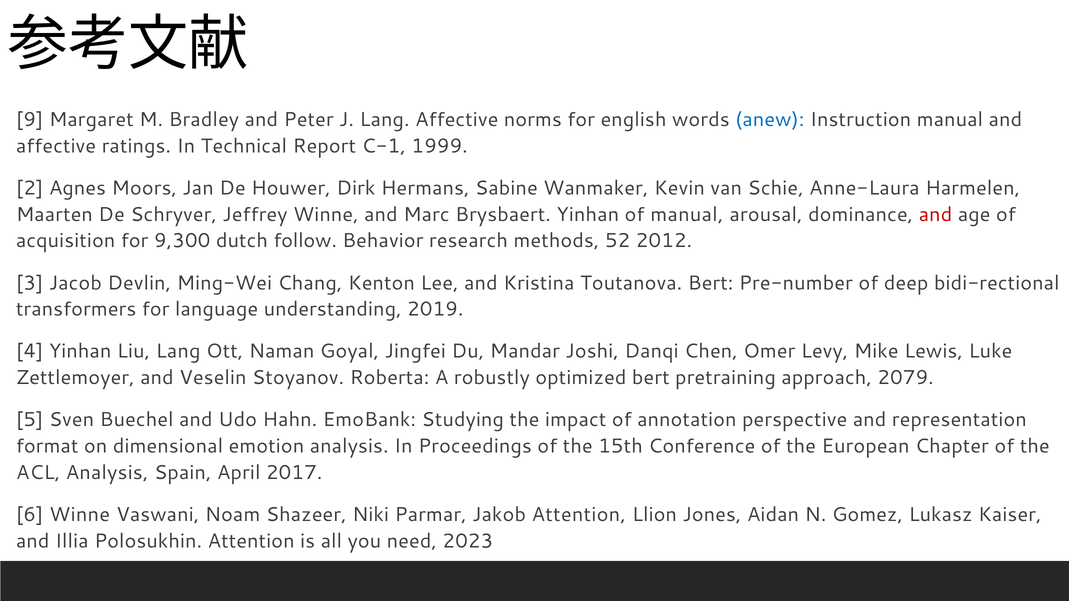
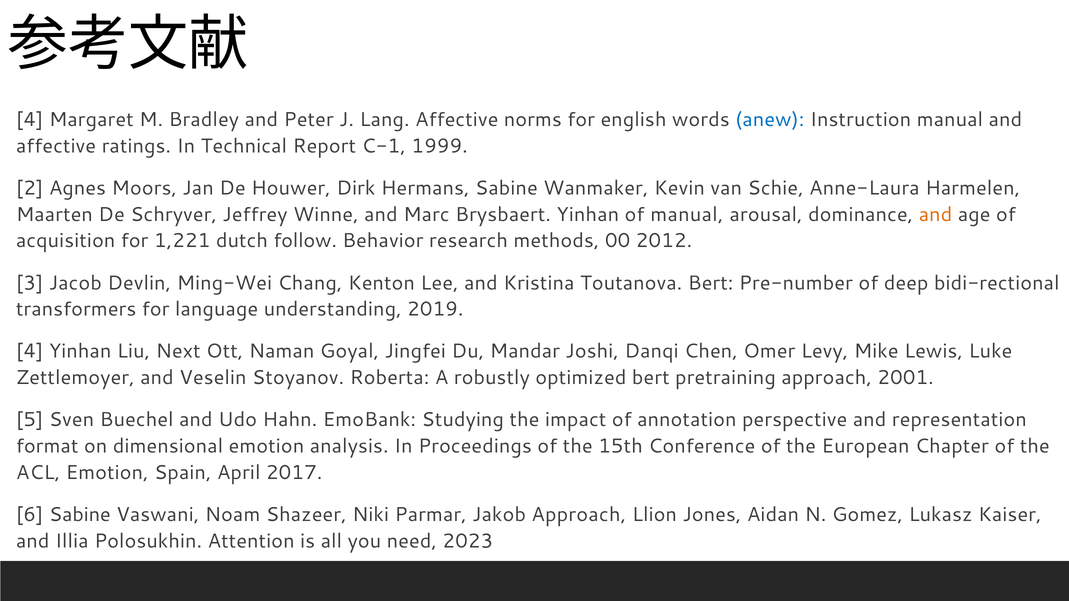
9: 9 -> 4 (30, 120)
and colour: red -> orange (935, 215)
9,300: 9,300 -> 1,221 (182, 241)
52: 52 -> 00 (618, 241)
Liu Lang: Lang -> Next (178, 352)
2079: 2079 -> 2001 (906, 378)
ACL Analysis: Analysis -> Emotion (107, 473)
6 Winne: Winne -> Sabine (80, 515)
Jakob Attention: Attention -> Approach (579, 515)
